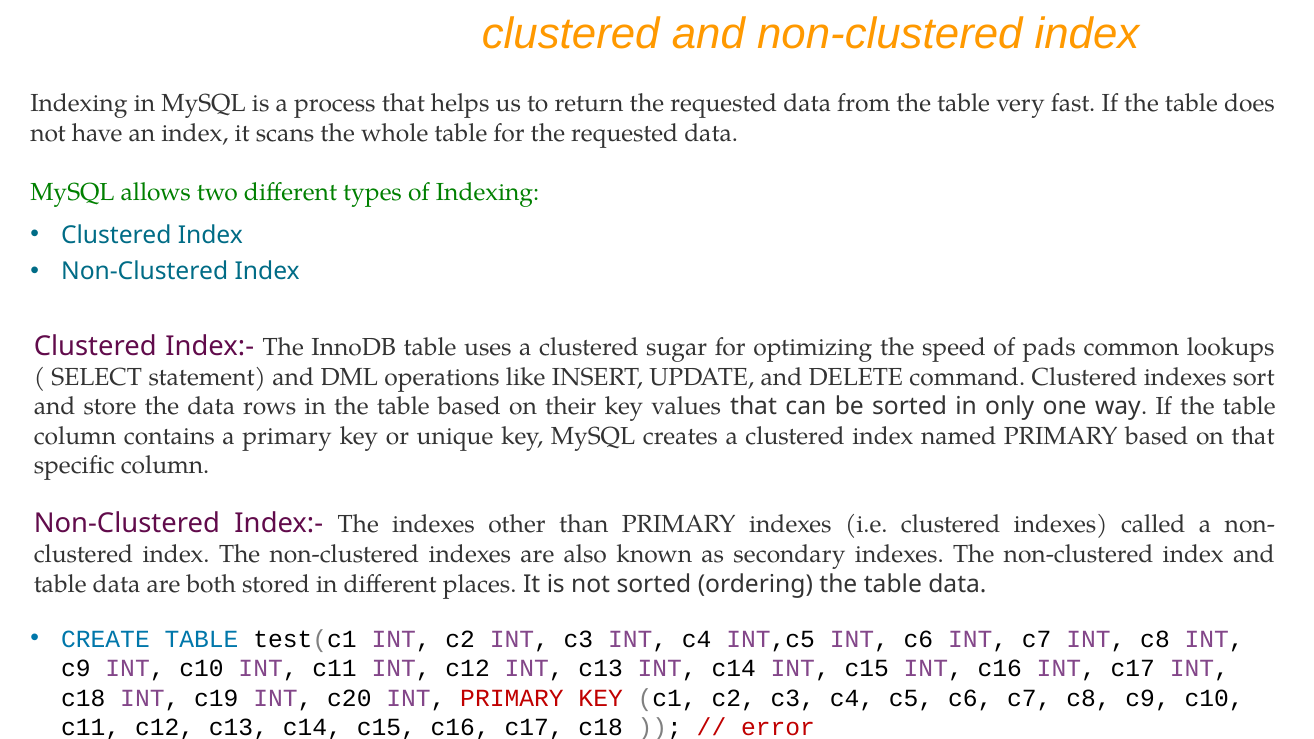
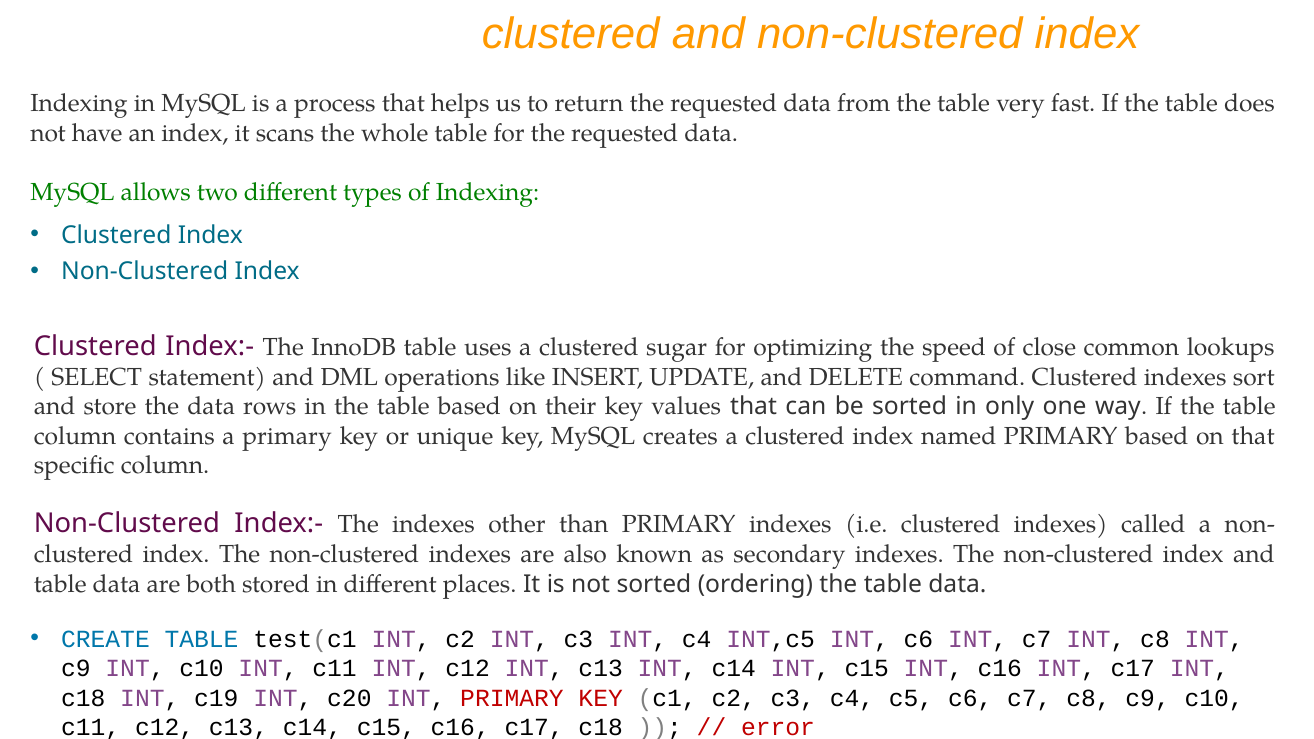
pads: pads -> close (1049, 347)
